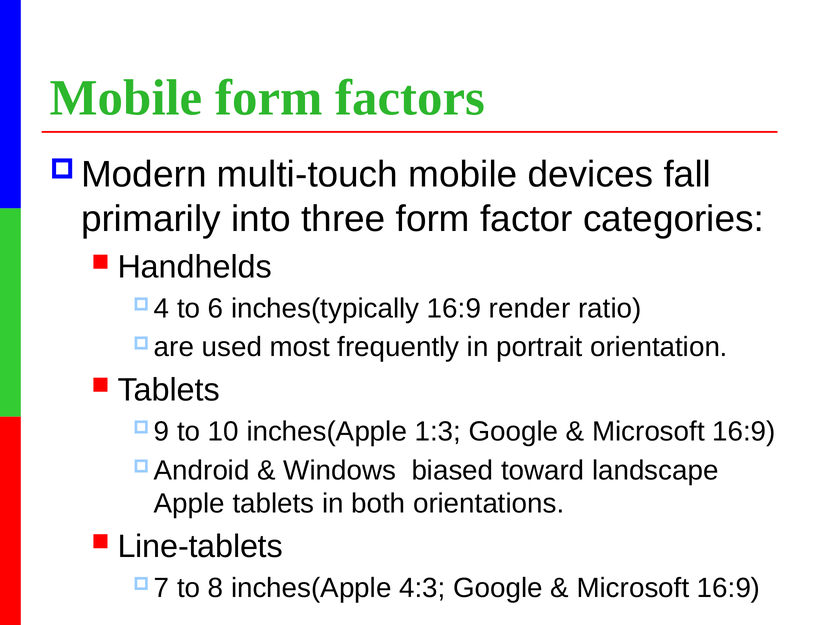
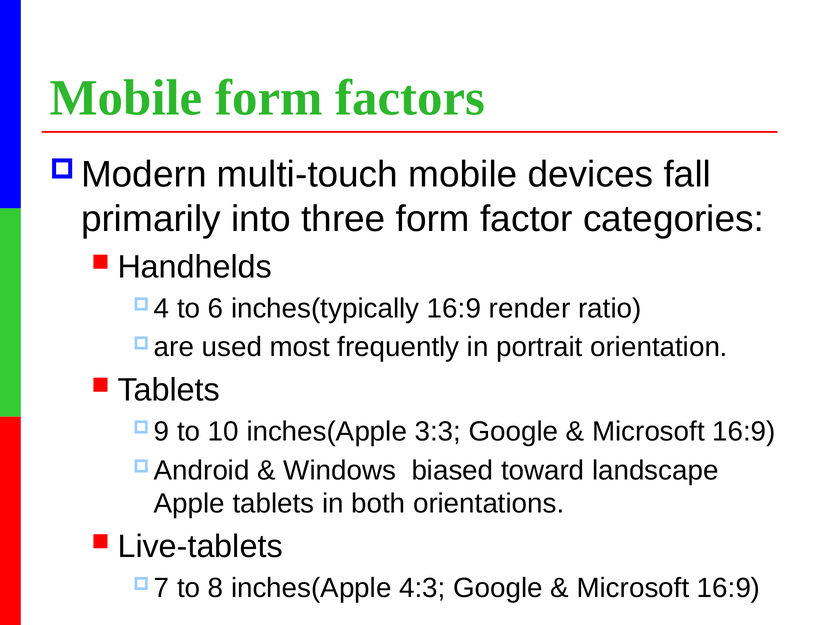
1:3: 1:3 -> 3:3 (438, 431)
Line-tablets: Line-tablets -> Live-tablets (200, 546)
